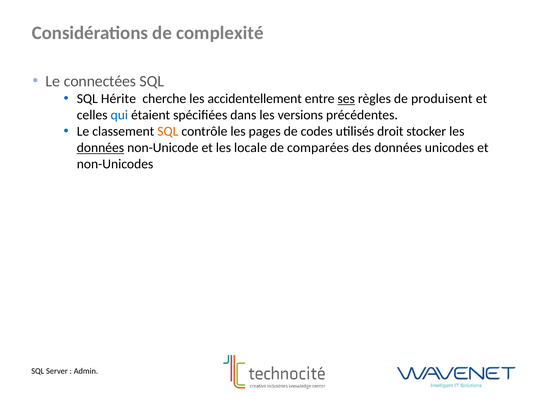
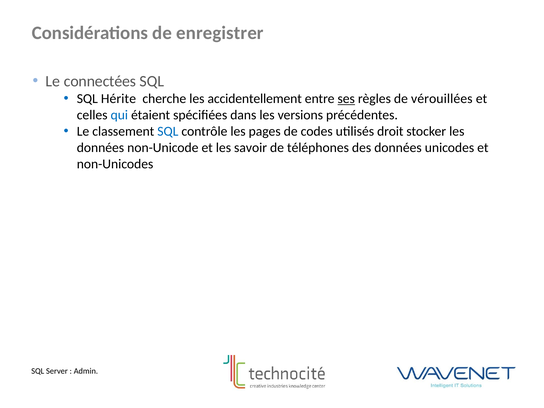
complexité: complexité -> enregistrer (220, 33)
produisent: produisent -> vérouillées (442, 99)
SQL colour: orange -> blue (168, 131)
données underline: present -> none (100, 148)
locale: locale -> savoir (251, 148)
comparées: comparées -> téléphones (318, 148)
